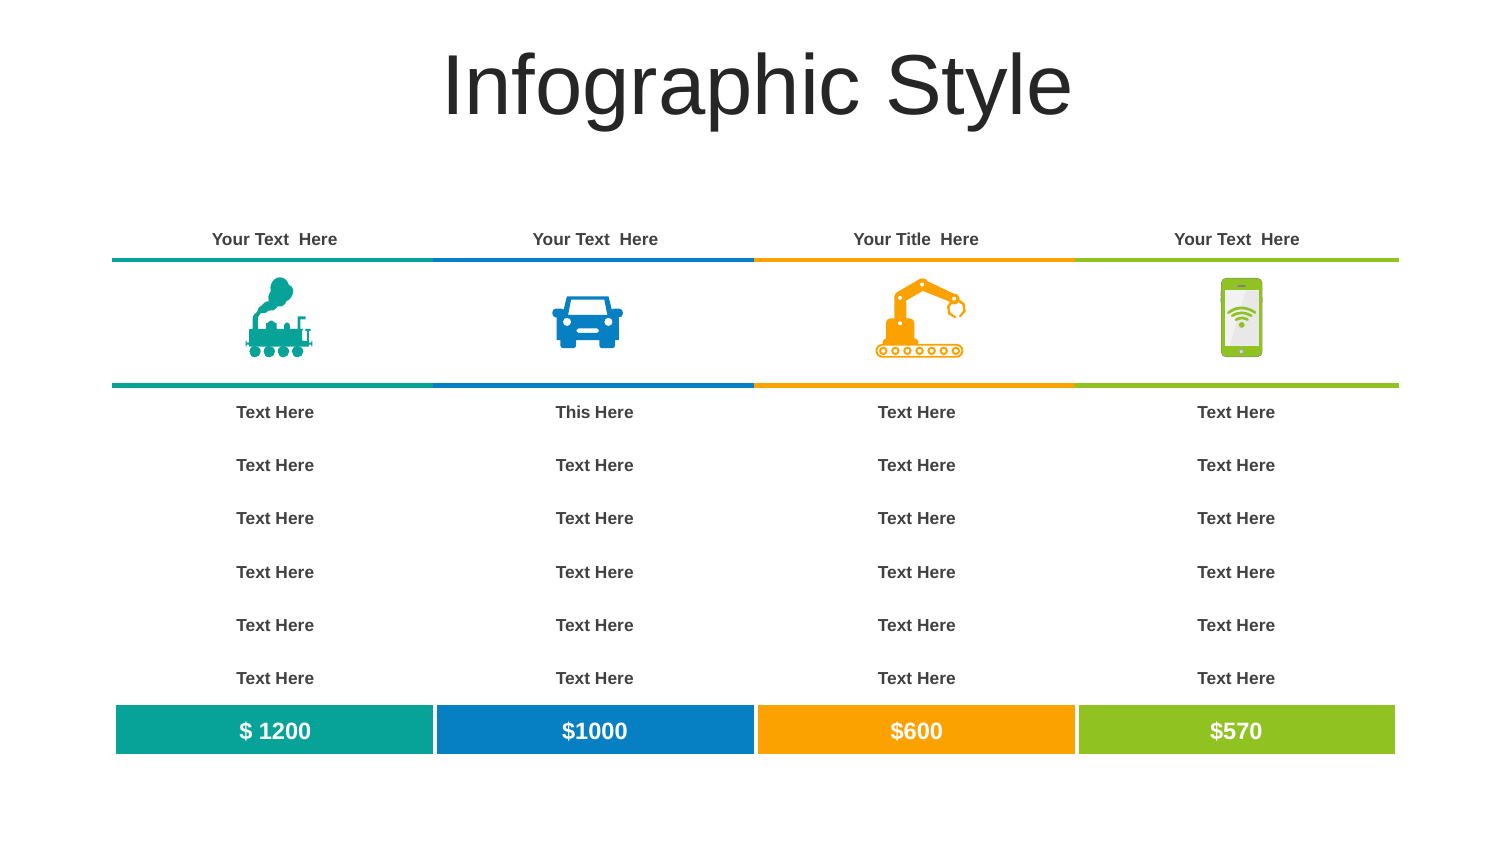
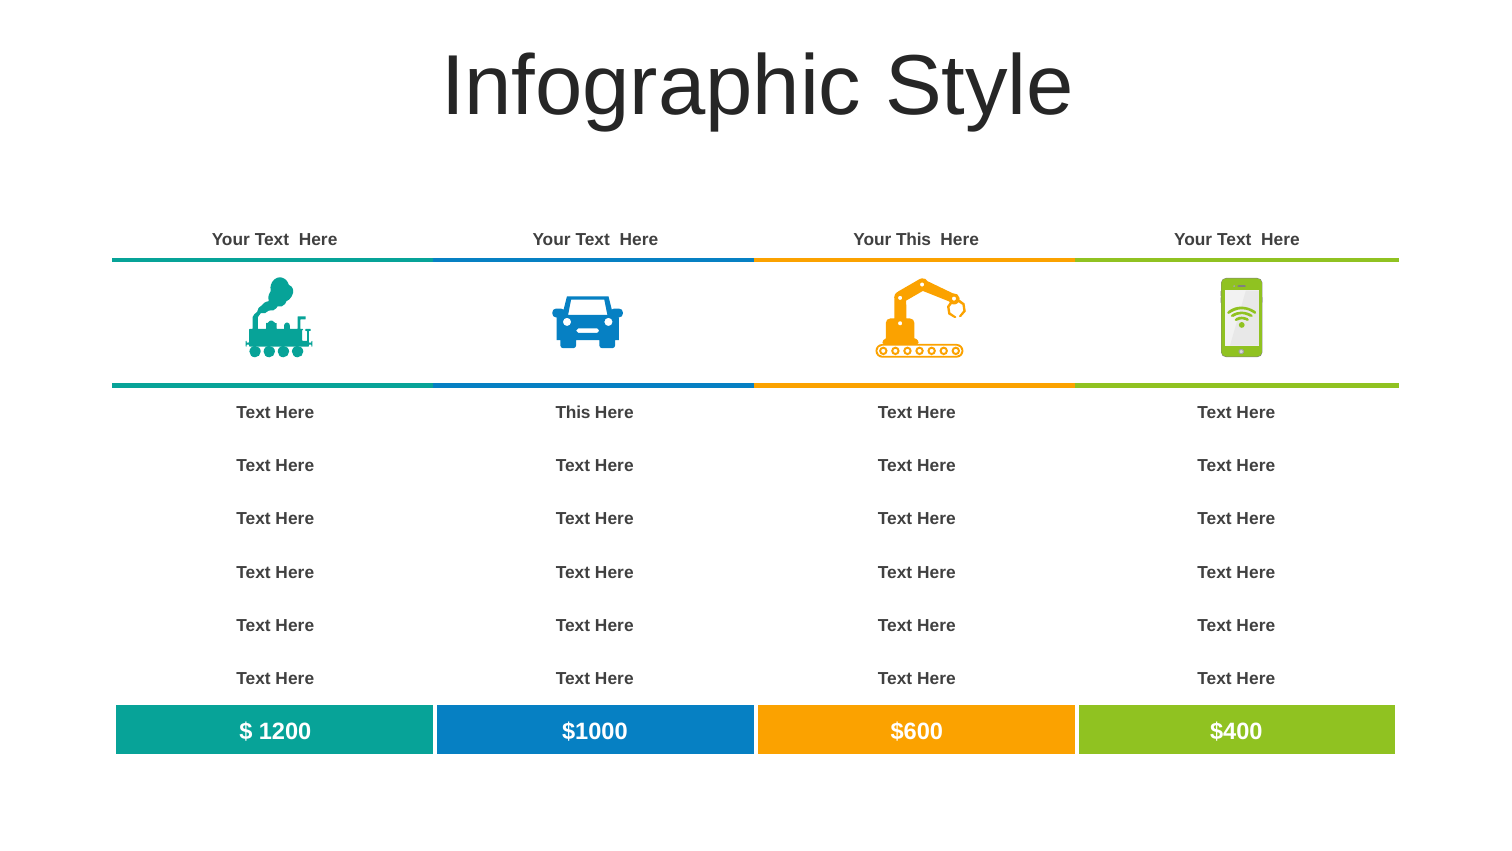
Your Title: Title -> This (914, 240)
$570: $570 -> $400 (1236, 731)
